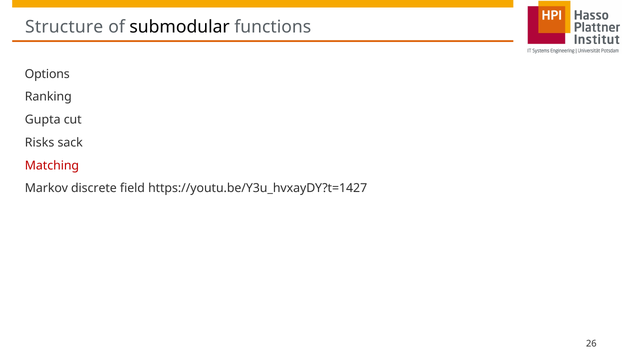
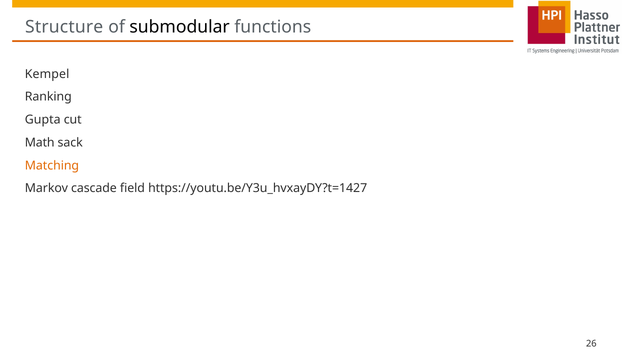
Options: Options -> Kempel (47, 74)
Risks: Risks -> Math (40, 143)
Matching colour: red -> orange (52, 165)
discrete: discrete -> cascade (94, 188)
